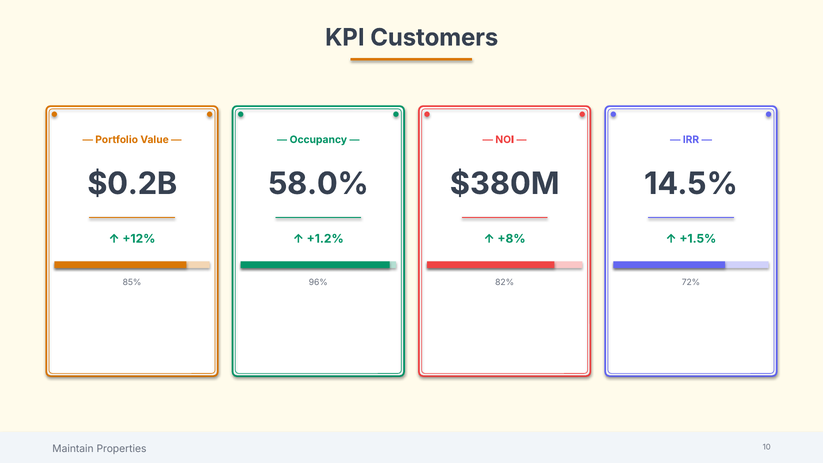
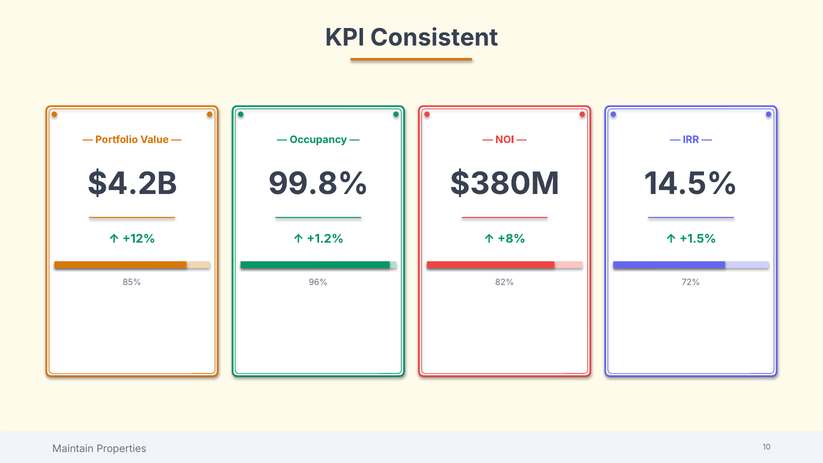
Customers: Customers -> Consistent (434, 38)
$0.2B: $0.2B -> $4.2B (132, 184)
58.0%: 58.0% -> 99.8% (319, 184)
